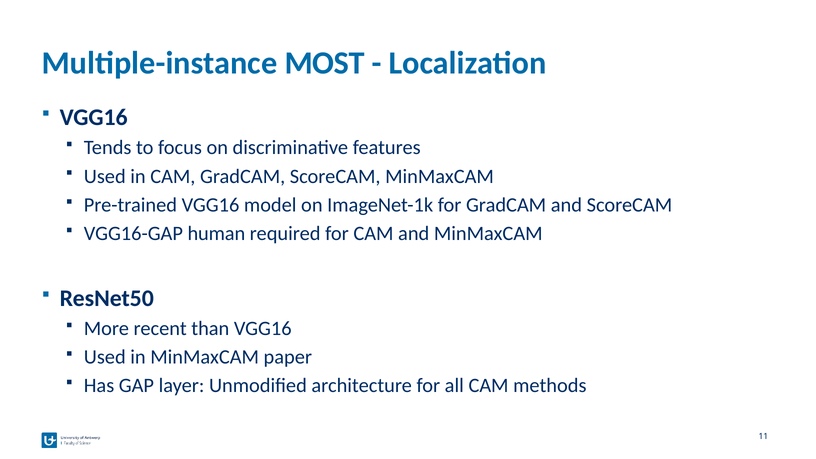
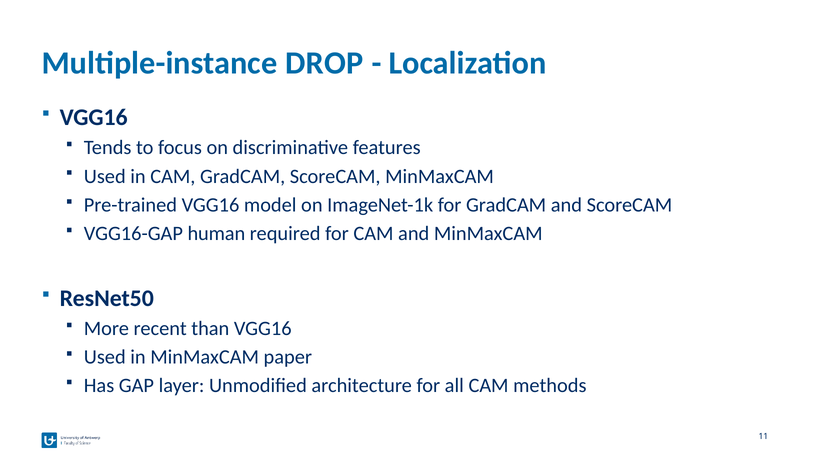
MOST: MOST -> DROP (324, 63)
